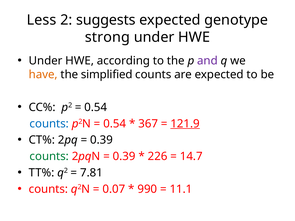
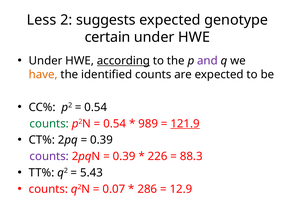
strong: strong -> certain (108, 37)
according underline: none -> present (123, 61)
simplified: simplified -> identified (107, 75)
counts colour: blue -> green (49, 124)
367: 367 -> 989 (148, 124)
counts colour: green -> purple (49, 157)
14.7: 14.7 -> 88.3 (191, 157)
7.81: 7.81 -> 5.43 (91, 173)
990: 990 -> 286 (147, 189)
11.1: 11.1 -> 12.9 (181, 189)
